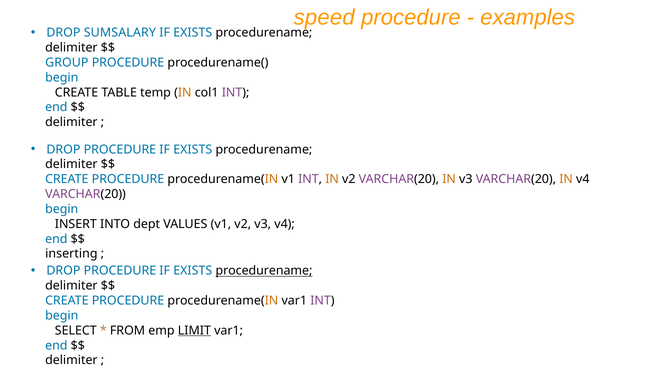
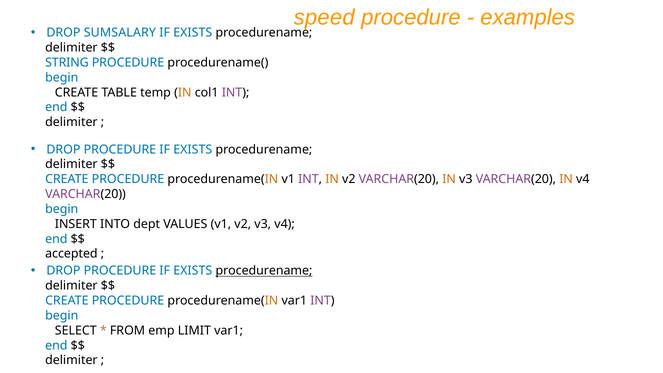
GROUP: GROUP -> STRING (67, 63)
inserting: inserting -> accepted (71, 254)
LIMIT underline: present -> none (194, 330)
